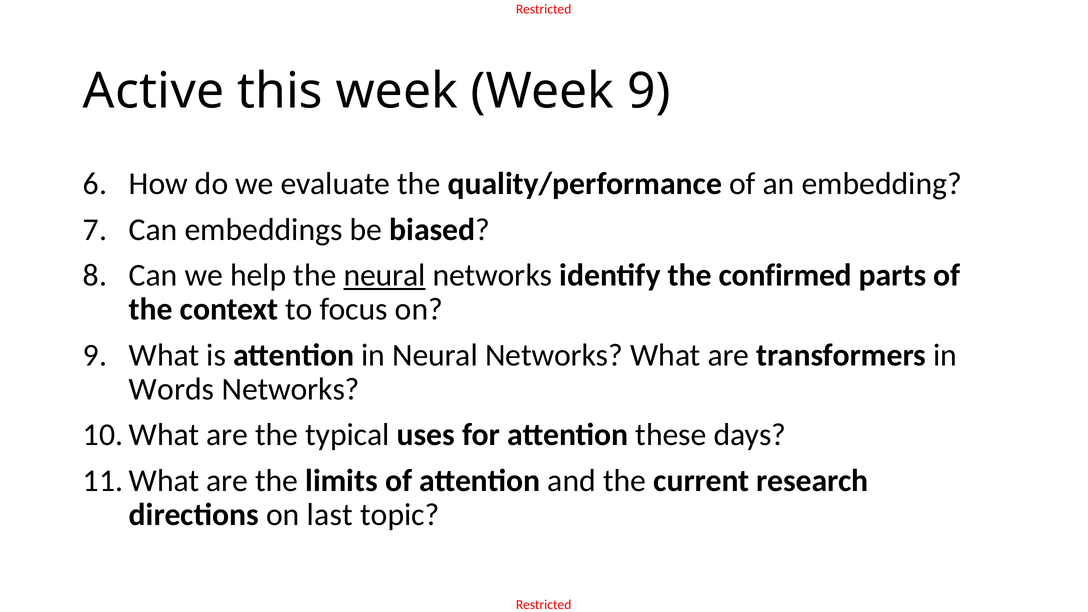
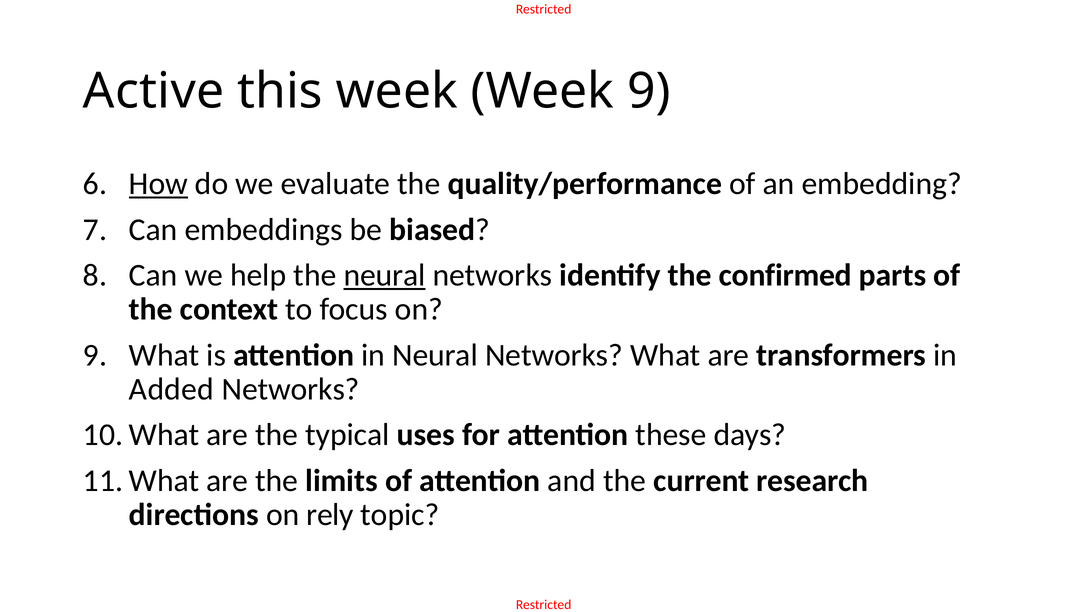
How underline: none -> present (158, 184)
Words: Words -> Added (172, 389)
last: last -> rely (330, 515)
